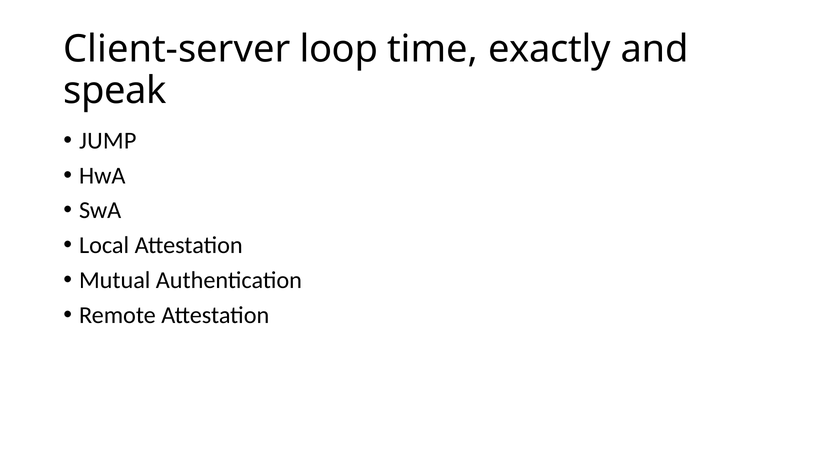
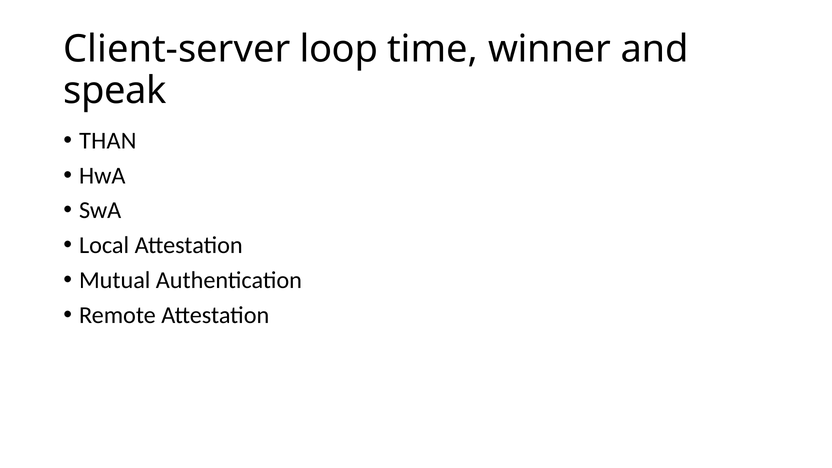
exactly: exactly -> winner (550, 49)
JUMP: JUMP -> THAN (108, 141)
